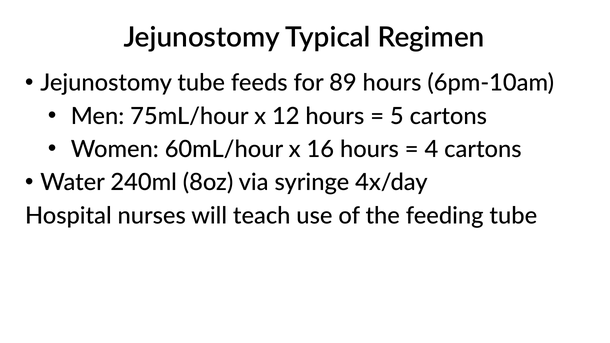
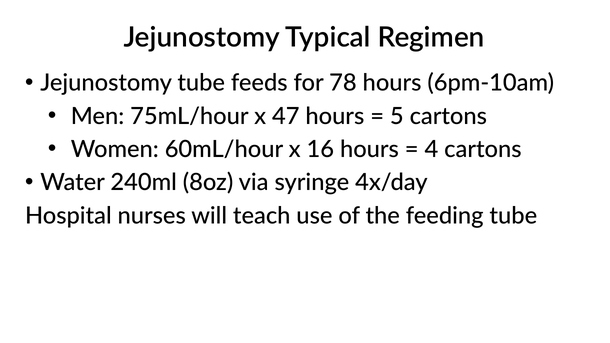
89: 89 -> 78 (343, 83)
12: 12 -> 47 (286, 116)
